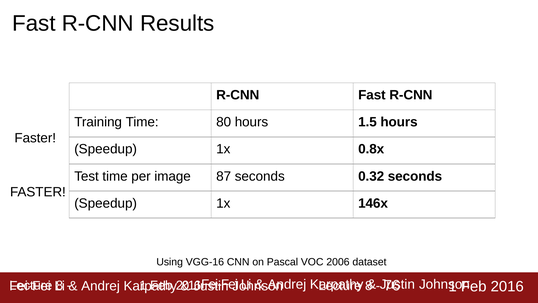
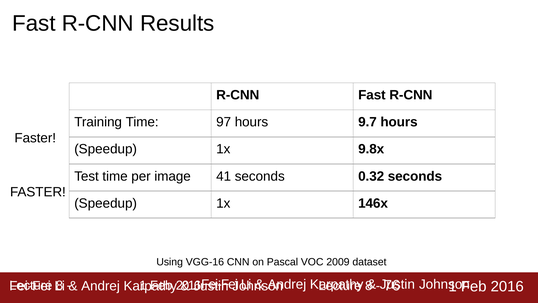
80: 80 -> 97 (224, 122)
1.5: 1.5 -> 9.7 (367, 122)
0.8x: 0.8x -> 9.8x (371, 149)
87: 87 -> 41 (224, 176)
2006: 2006 -> 2009 (338, 262)
